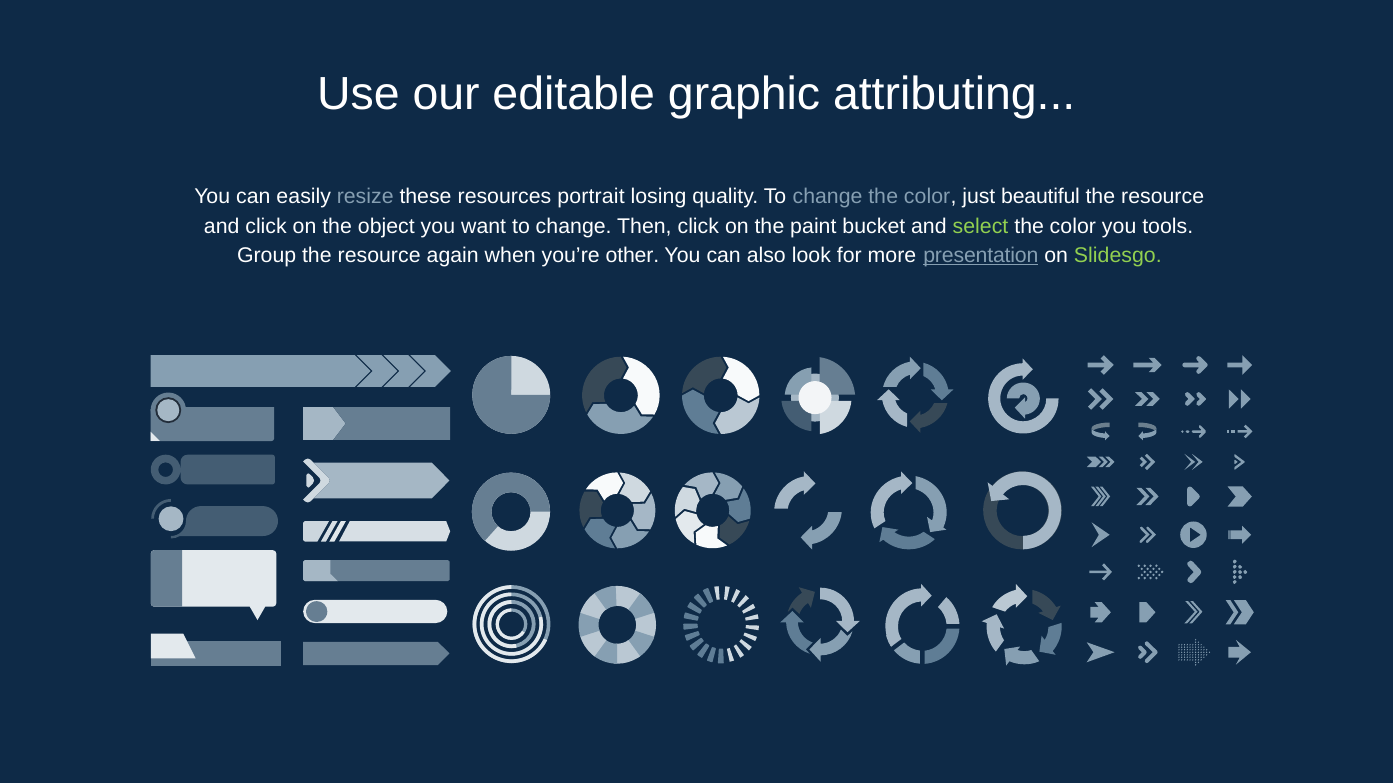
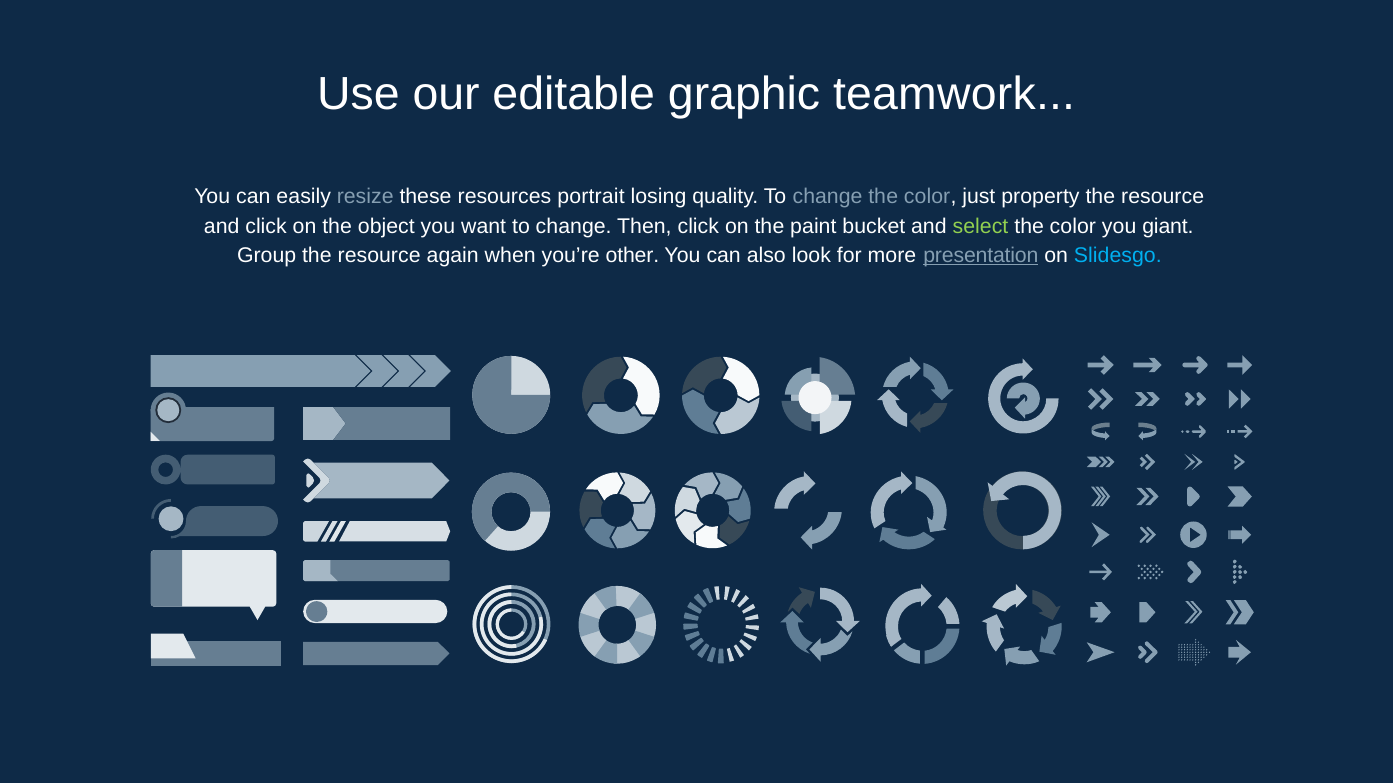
attributing: attributing -> teamwork (954, 94)
beautiful: beautiful -> property (1040, 197)
tools: tools -> giant (1168, 226)
Slidesgo colour: light green -> light blue (1118, 256)
